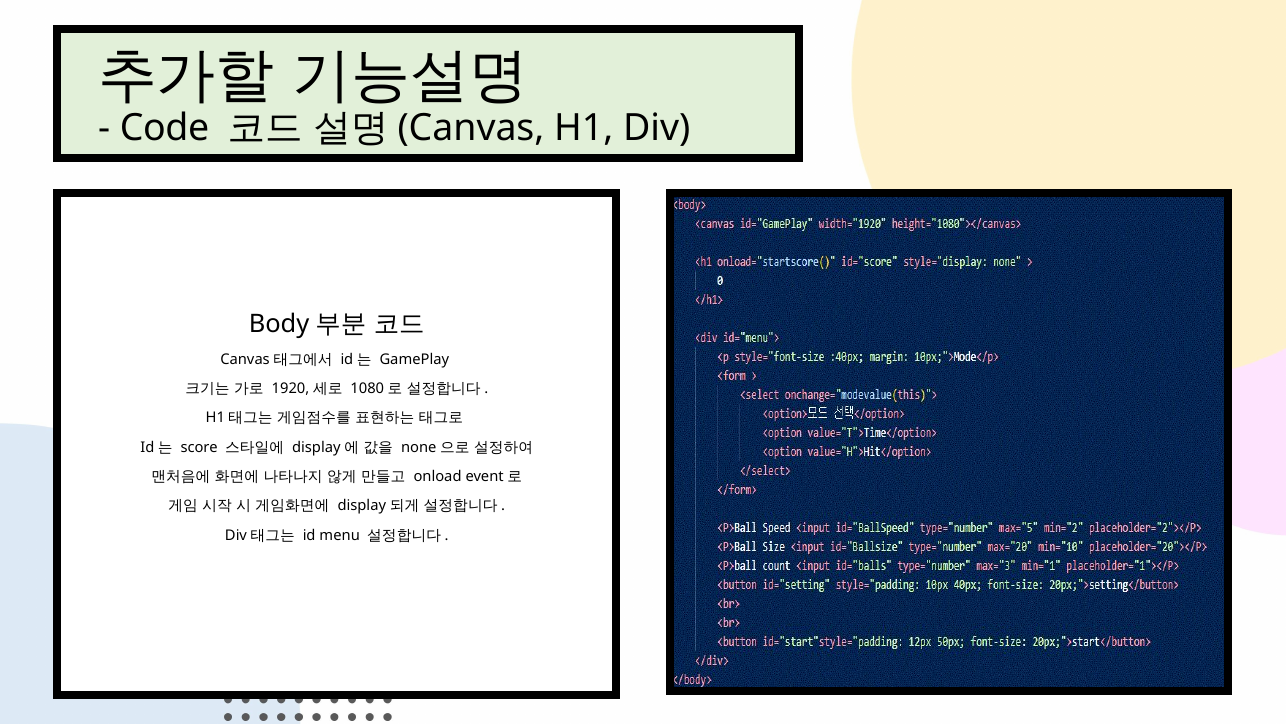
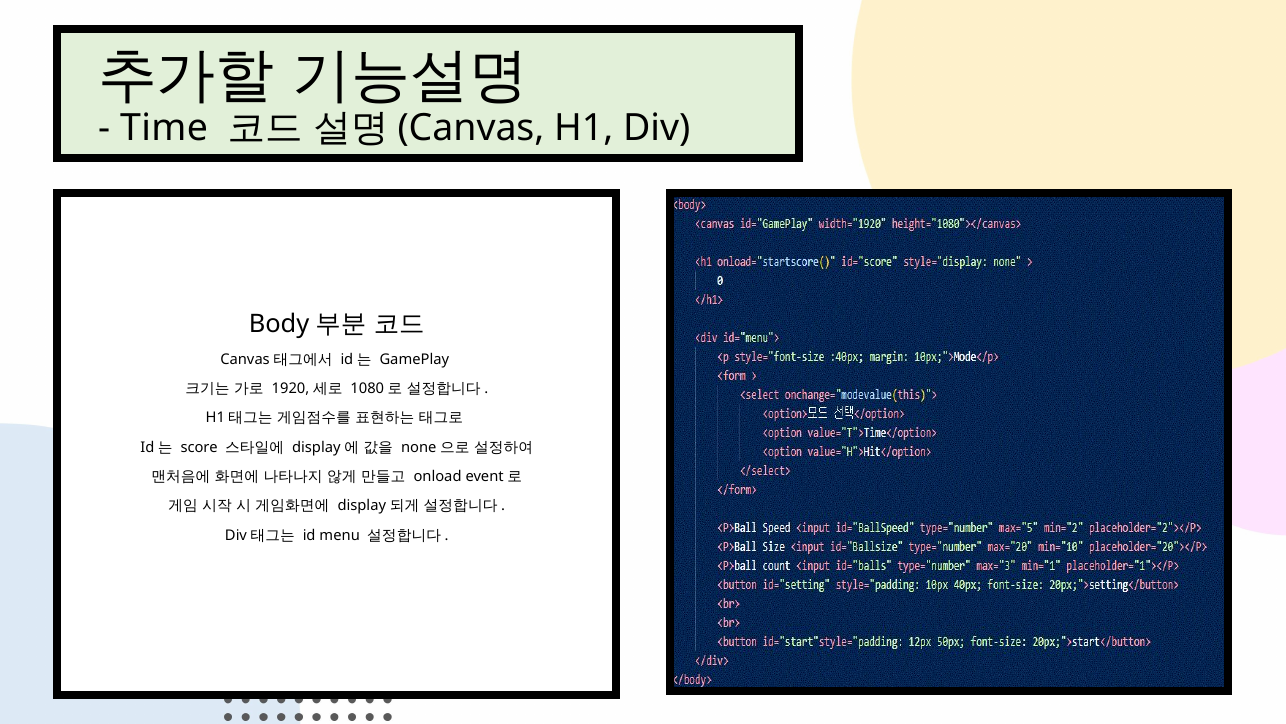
Code: Code -> Time (164, 128)
